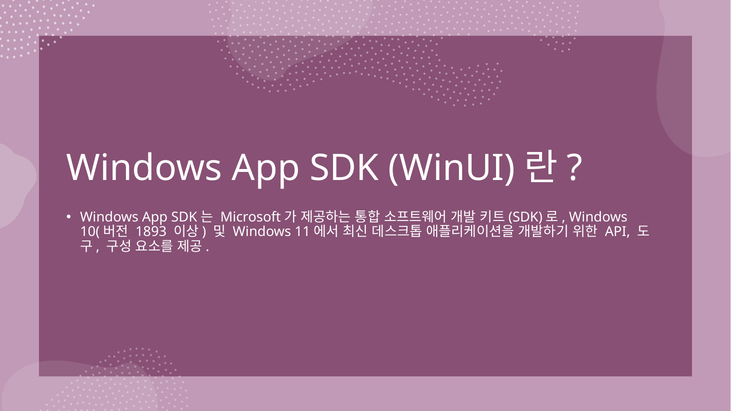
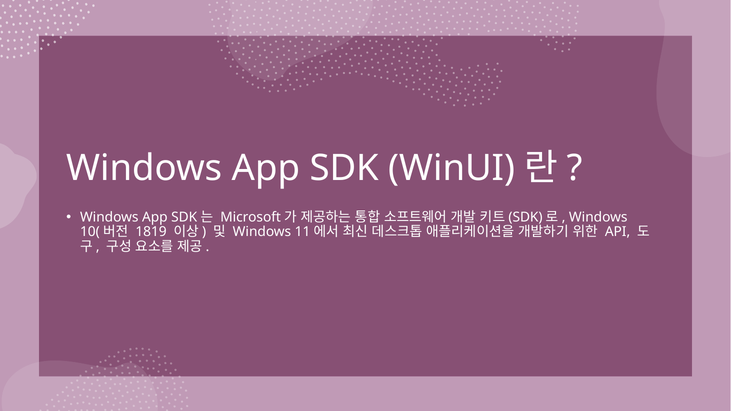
1893: 1893 -> 1819 (151, 232)
